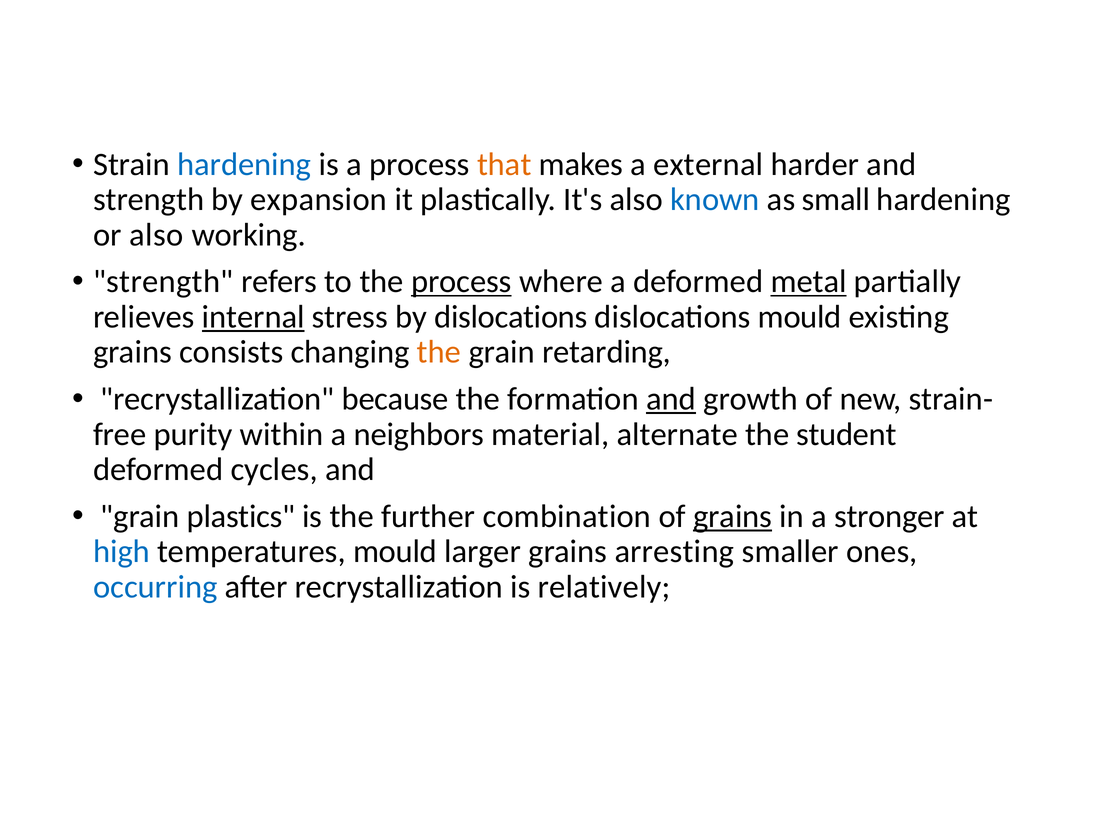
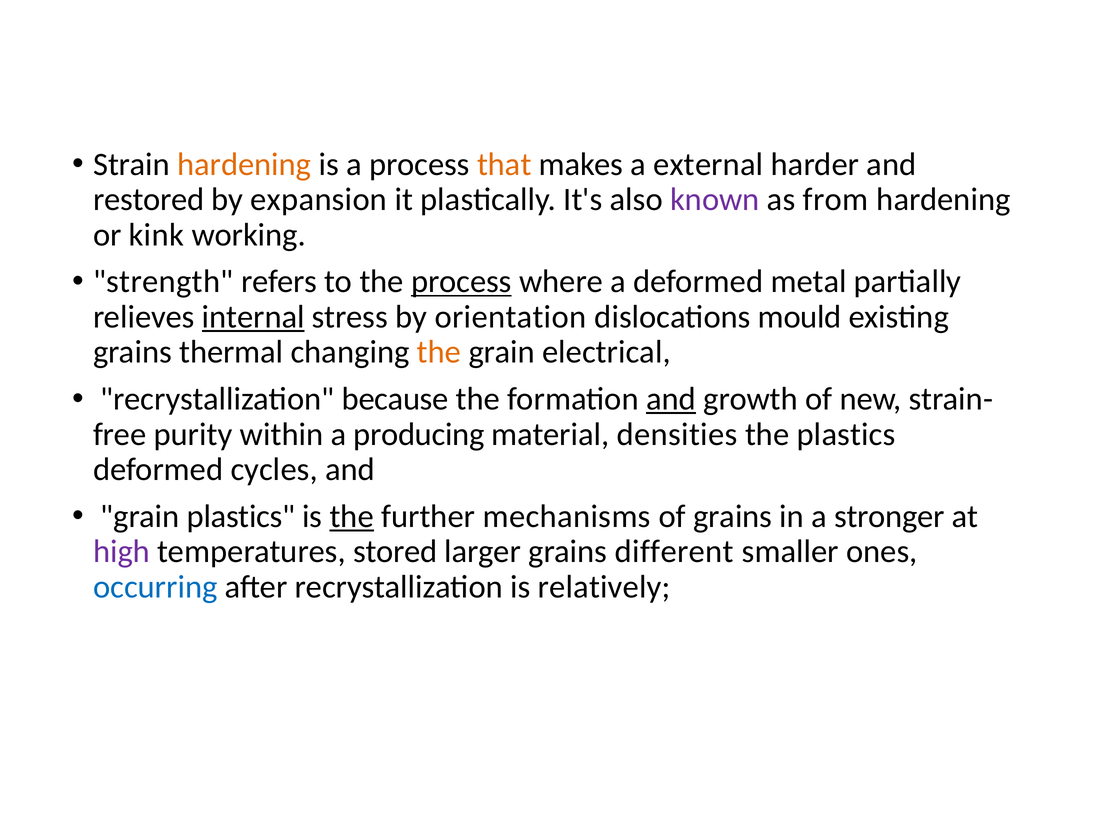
hardening colour: blue -> orange (244, 164)
strength: strength -> restored (149, 199)
known colour: blue -> purple (715, 199)
small: small -> from (836, 199)
or also: also -> kink (156, 235)
metal underline: present -> none (809, 282)
by dislocations: dislocations -> orientation (511, 317)
consists: consists -> thermal (231, 352)
retarding: retarding -> electrical (606, 352)
neighbors: neighbors -> producing (419, 434)
alternate: alternate -> densities (677, 434)
the student: student -> plastics (846, 434)
the underline: none -> present (352, 516)
combination: combination -> mechanisms (567, 516)
grains underline: present -> none (733, 516)
high colour: blue -> purple (122, 551)
temperatures mould: mould -> stored (395, 551)
arresting: arresting -> different (674, 551)
